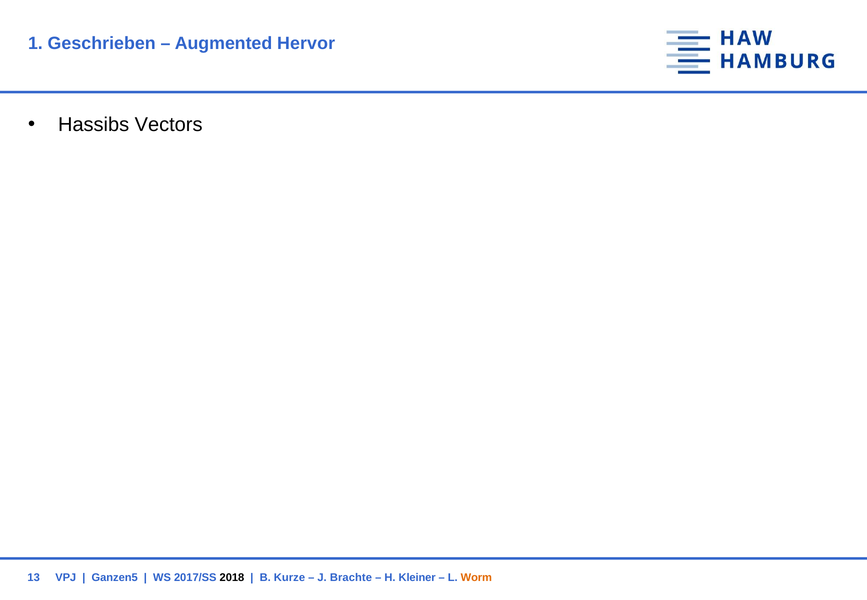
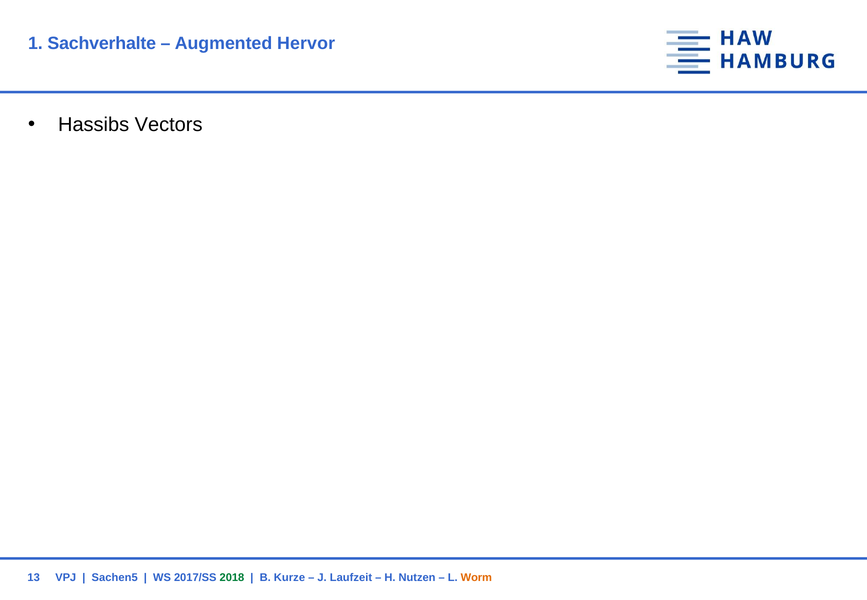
Geschrieben: Geschrieben -> Sachverhalte (102, 44)
Ganzen5: Ganzen5 -> Sachen5 (115, 578)
2018 colour: black -> green (232, 578)
Brachte: Brachte -> Laufzeit (351, 578)
Kleiner: Kleiner -> Nutzen (417, 578)
